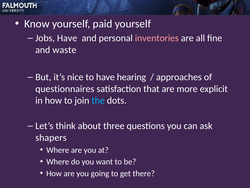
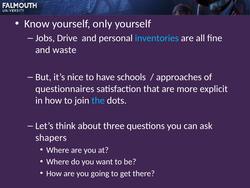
paid: paid -> only (103, 24)
Jobs Have: Have -> Drive (67, 38)
inventories colour: pink -> light blue (157, 38)
hearing: hearing -> schools (131, 77)
